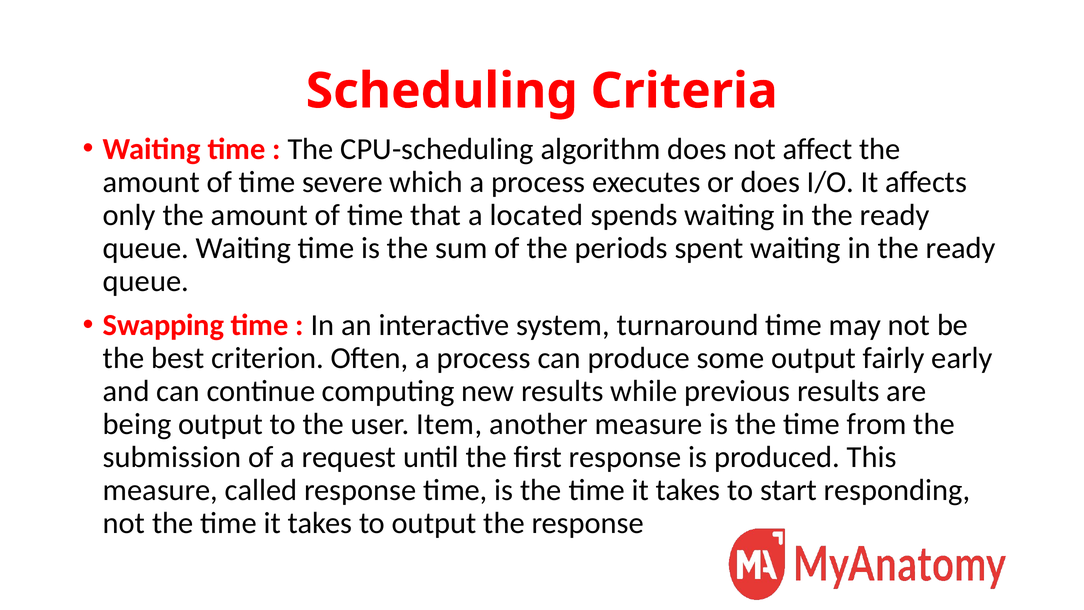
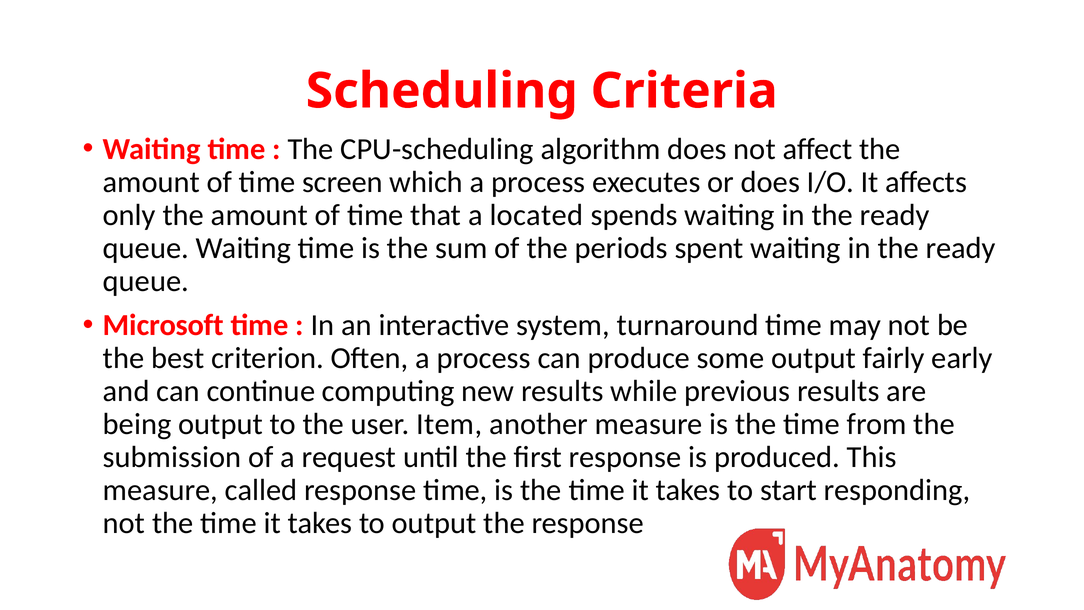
severe: severe -> screen (342, 182)
Swapping: Swapping -> Microsoft (163, 325)
